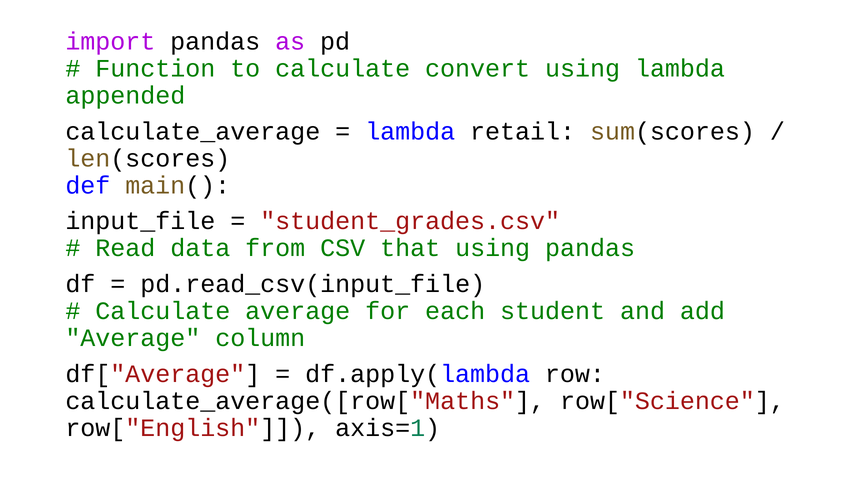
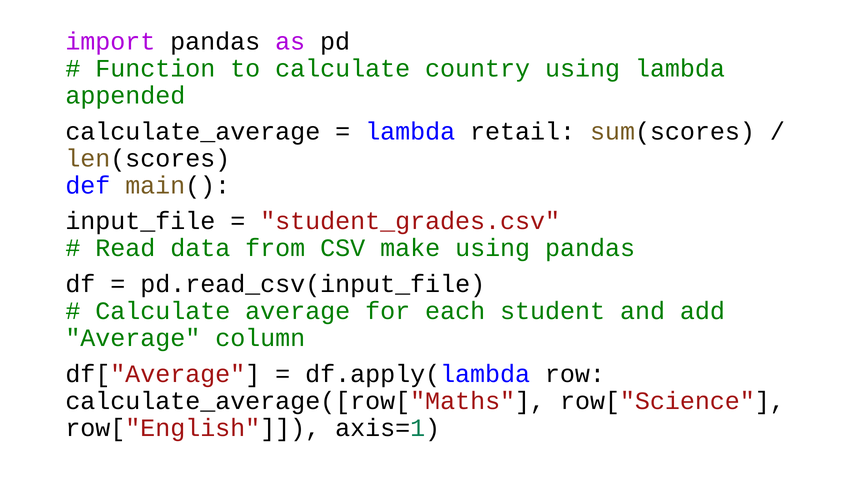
convert: convert -> country (478, 68)
that: that -> make (410, 248)
